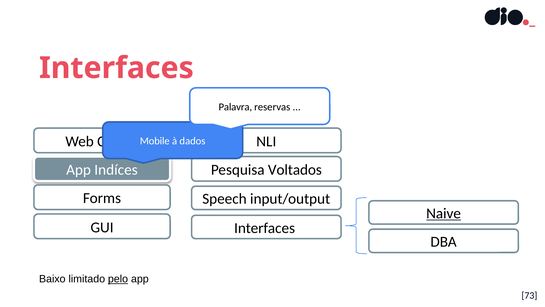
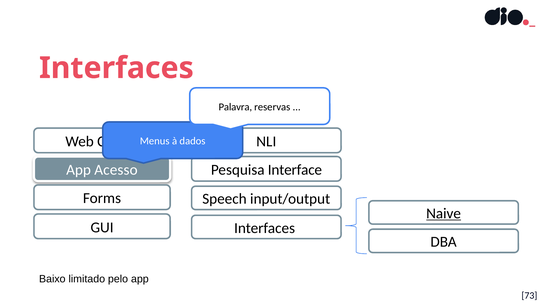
Mobile: Mobile -> Menus (155, 141)
Indíces: Indíces -> Acesso (116, 170)
Voltados: Voltados -> Interface (295, 170)
pelo underline: present -> none (118, 279)
